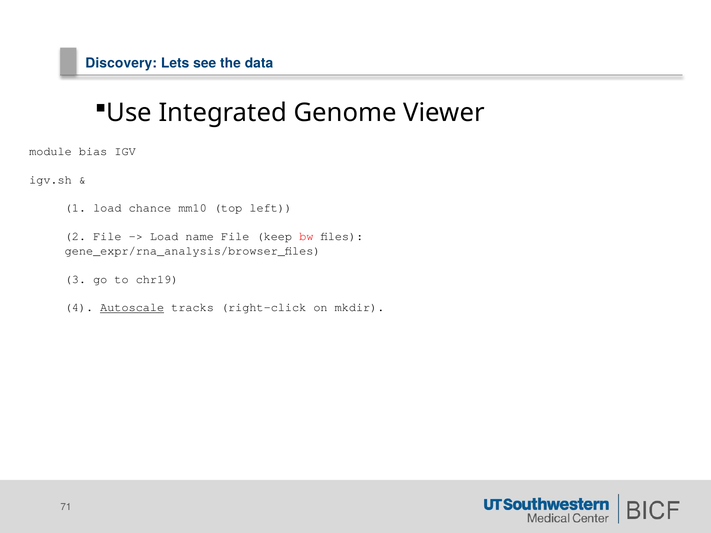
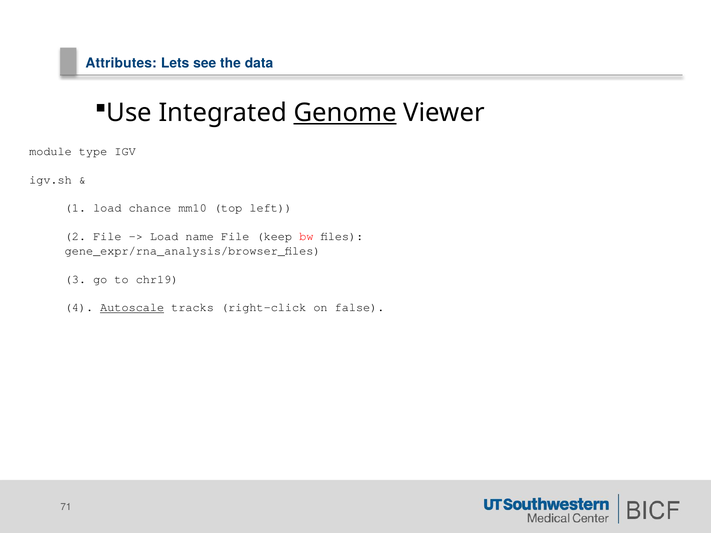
Discovery: Discovery -> Attributes (121, 63)
Genome underline: none -> present (345, 113)
bias: bias -> type (93, 151)
mkdir: mkdir -> false (360, 308)
